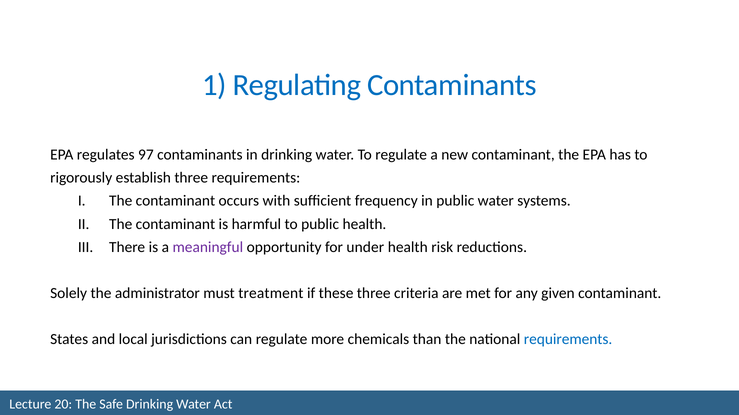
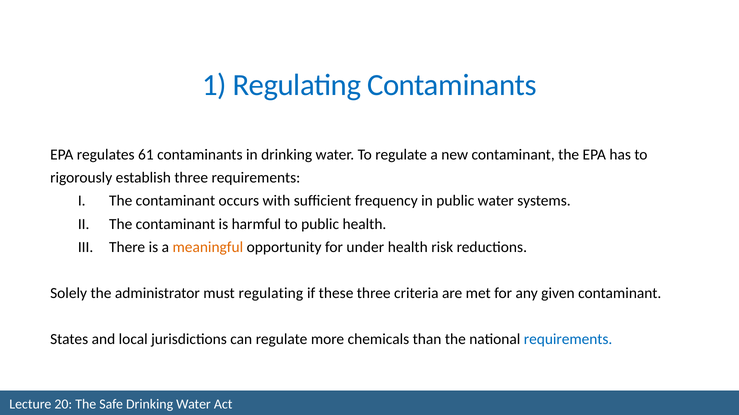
97: 97 -> 61 (146, 155)
meaningful colour: purple -> orange (208, 247)
must treatment: treatment -> regulating (271, 294)
